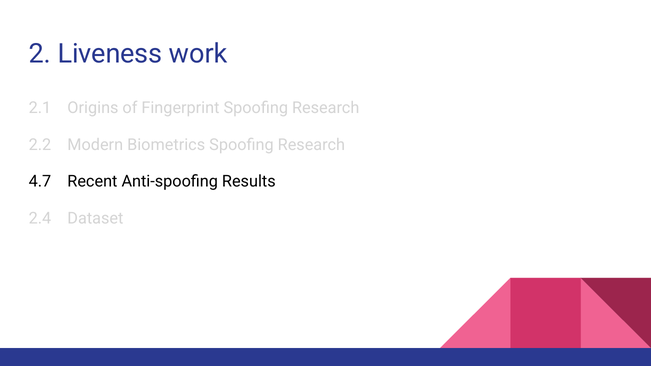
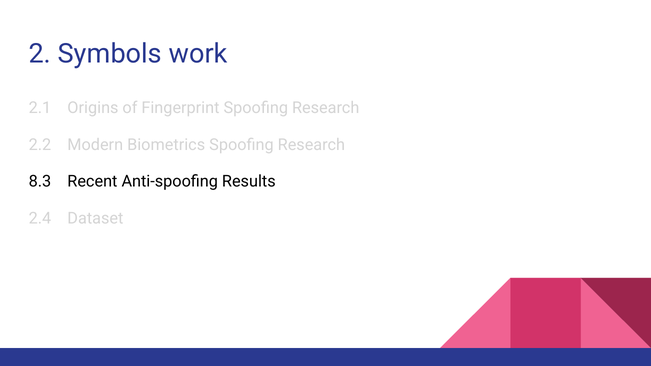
Liveness: Liveness -> Symbols (110, 54)
4.7: 4.7 -> 8.3 (40, 182)
